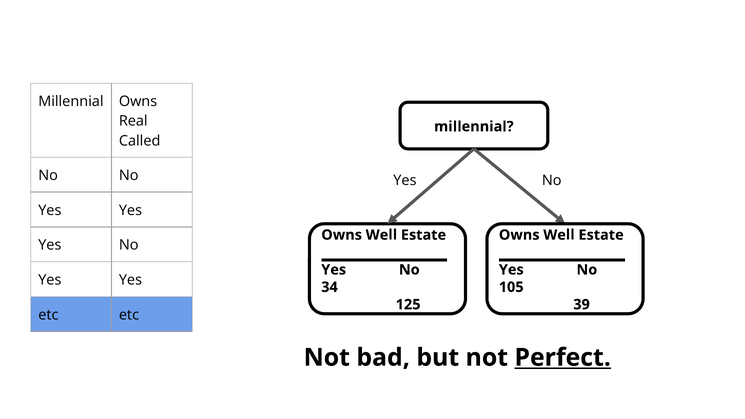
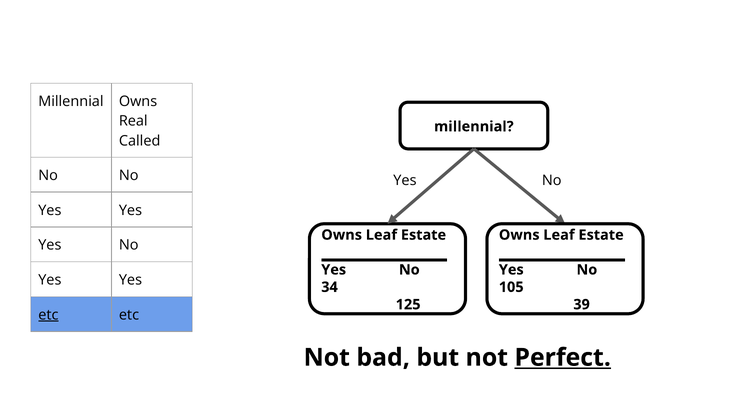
Well: Well -> Leaf (381, 235)
Well: Well -> Leaf (559, 235)
etc underline: none -> present (48, 315)
